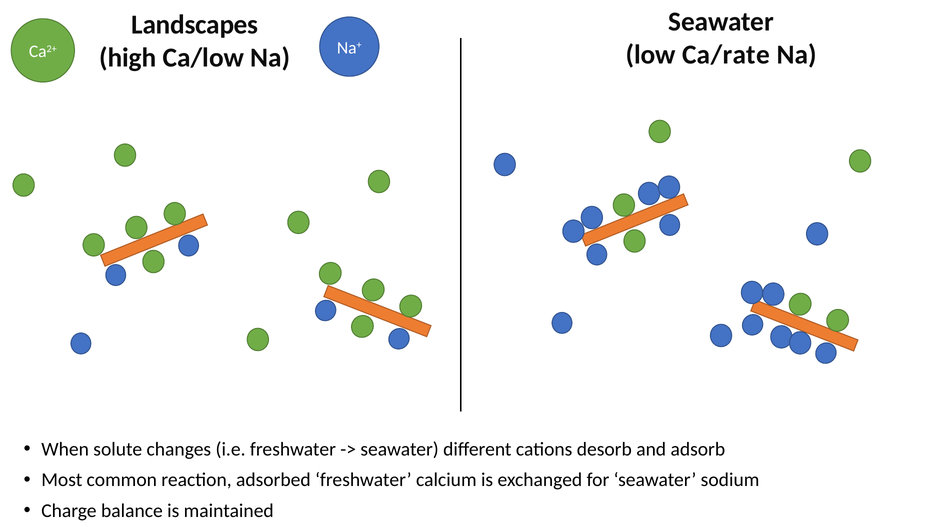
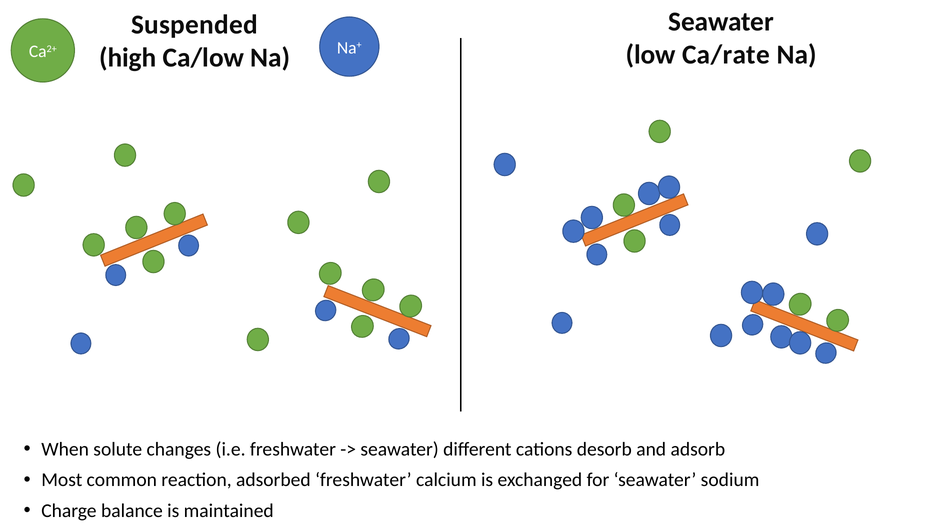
Landscapes: Landscapes -> Suspended (195, 25)
